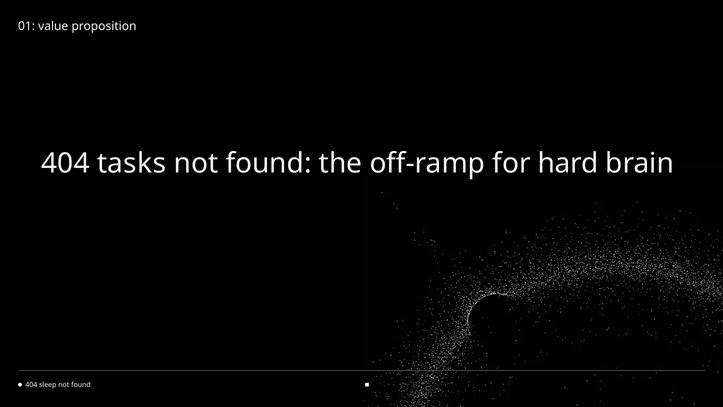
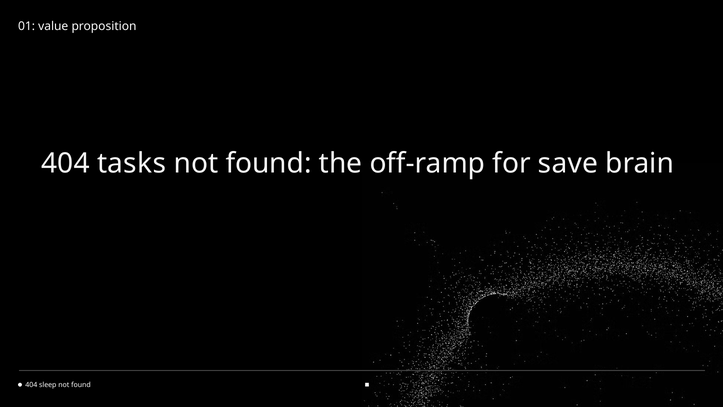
hard: hard -> save (568, 164)
